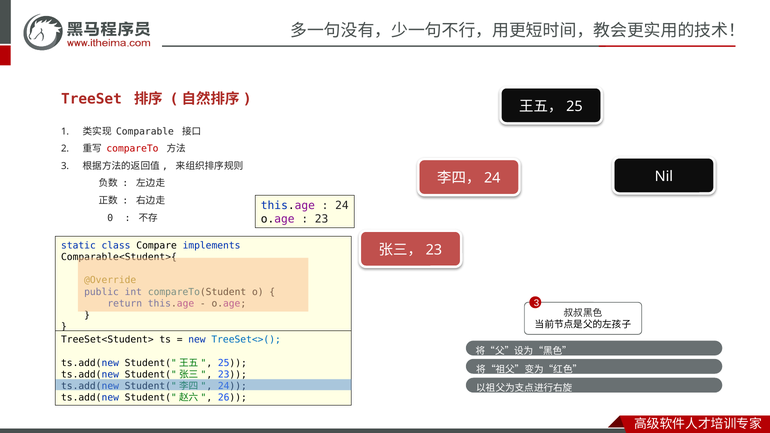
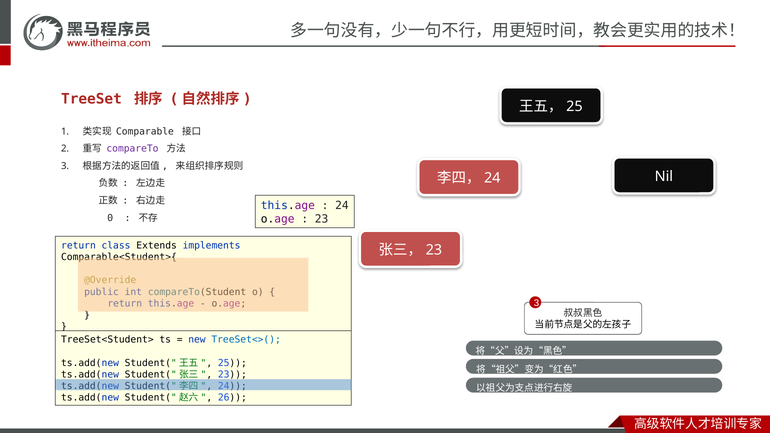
compareTo colour: red -> purple (132, 149)
static: static -> return (78, 246)
Compare: Compare -> Extends (157, 246)
